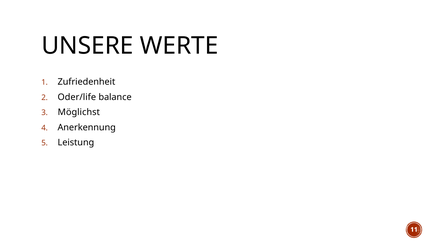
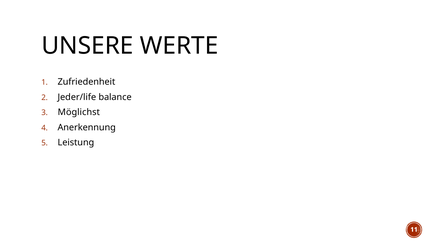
Oder/life: Oder/life -> Jeder/life (77, 97)
